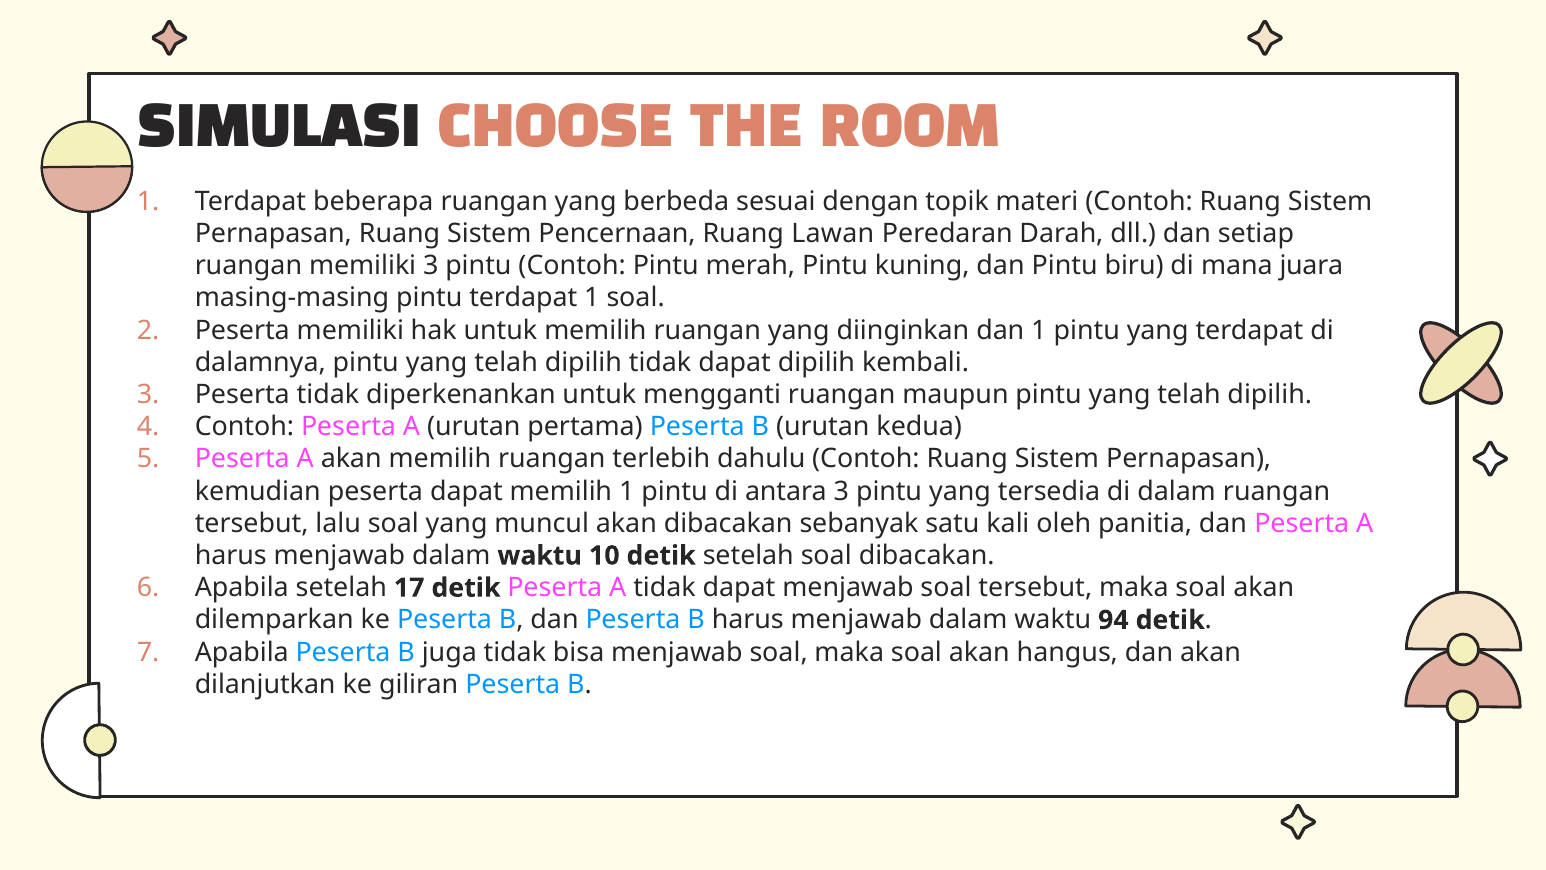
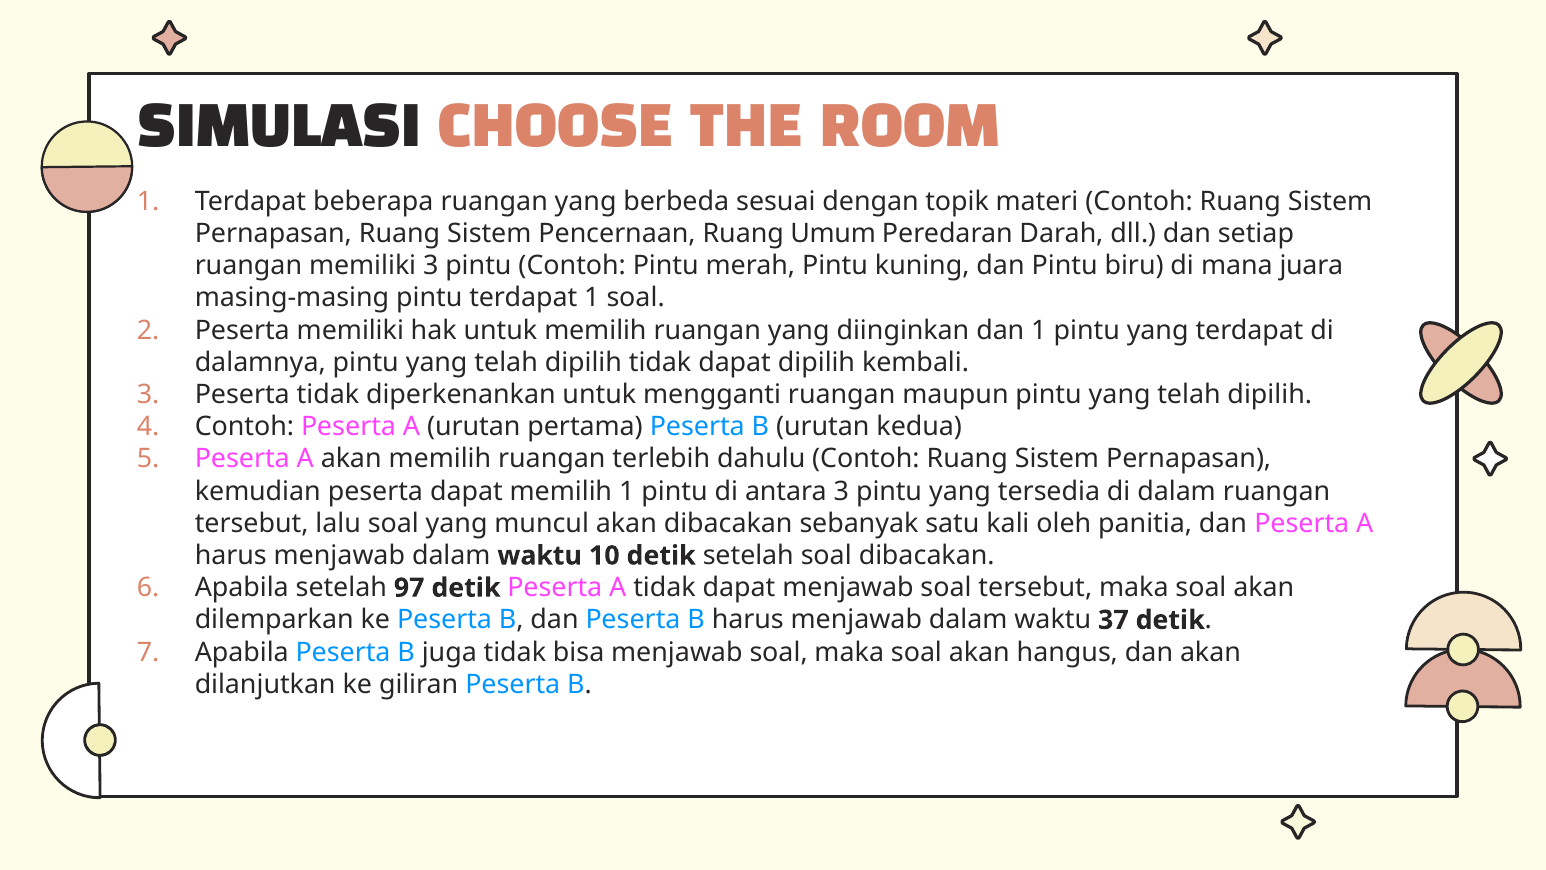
Lawan: Lawan -> Umum (833, 233)
17: 17 -> 97 (409, 588)
94: 94 -> 37 (1113, 620)
